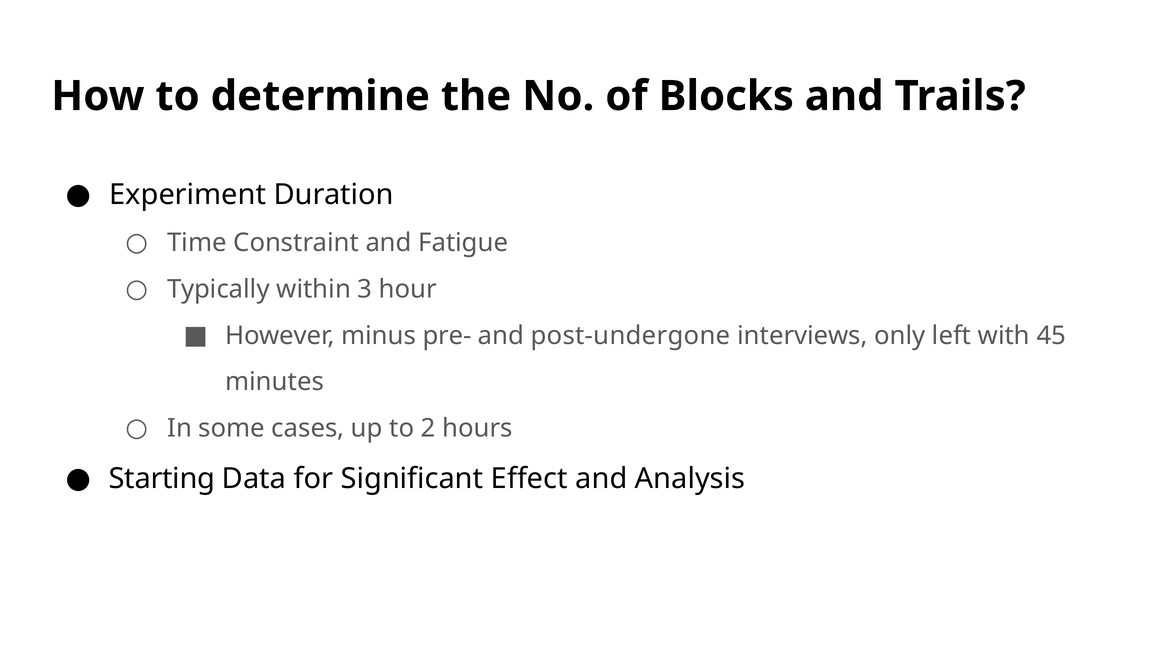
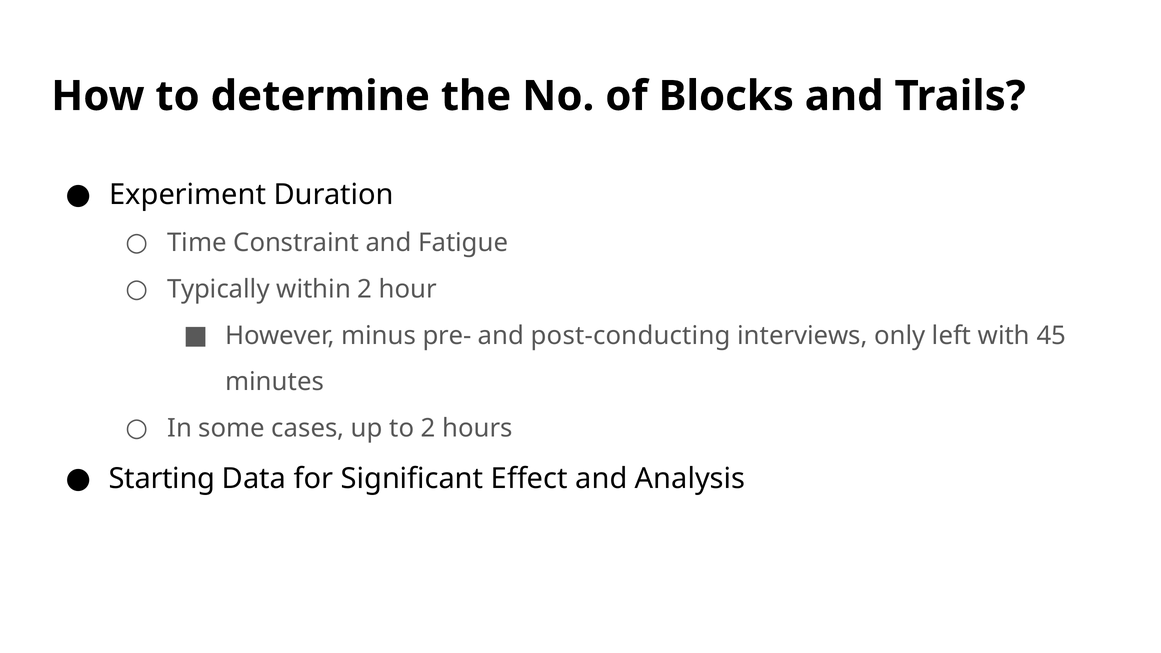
within 3: 3 -> 2 (365, 289)
post-undergone: post-undergone -> post-conducting (631, 336)
